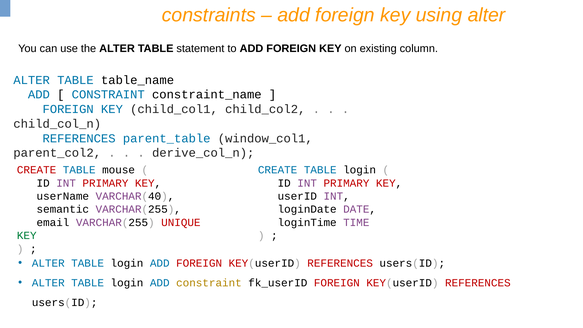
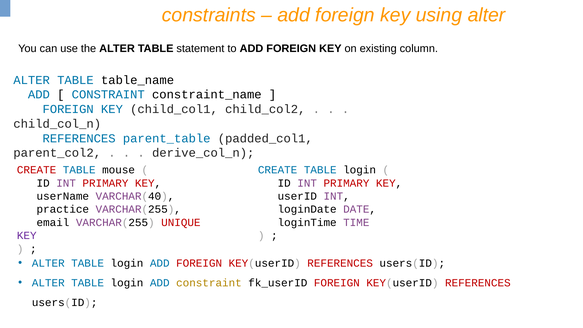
window_col1: window_col1 -> padded_col1 (265, 138)
semantic: semantic -> practice (63, 209)
KEY colour: green -> purple (27, 236)
